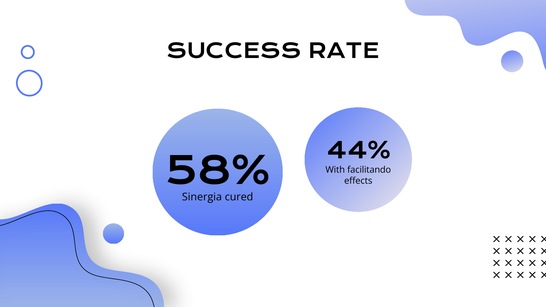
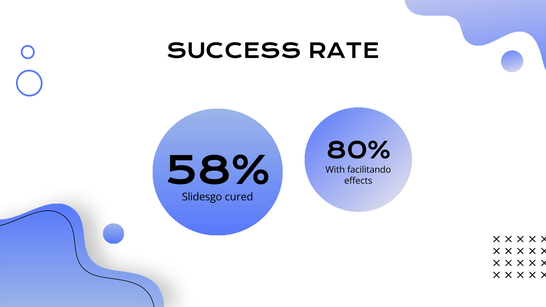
44%: 44% -> 80% (358, 151)
Sinergia: Sinergia -> Slidesgo (202, 197)
